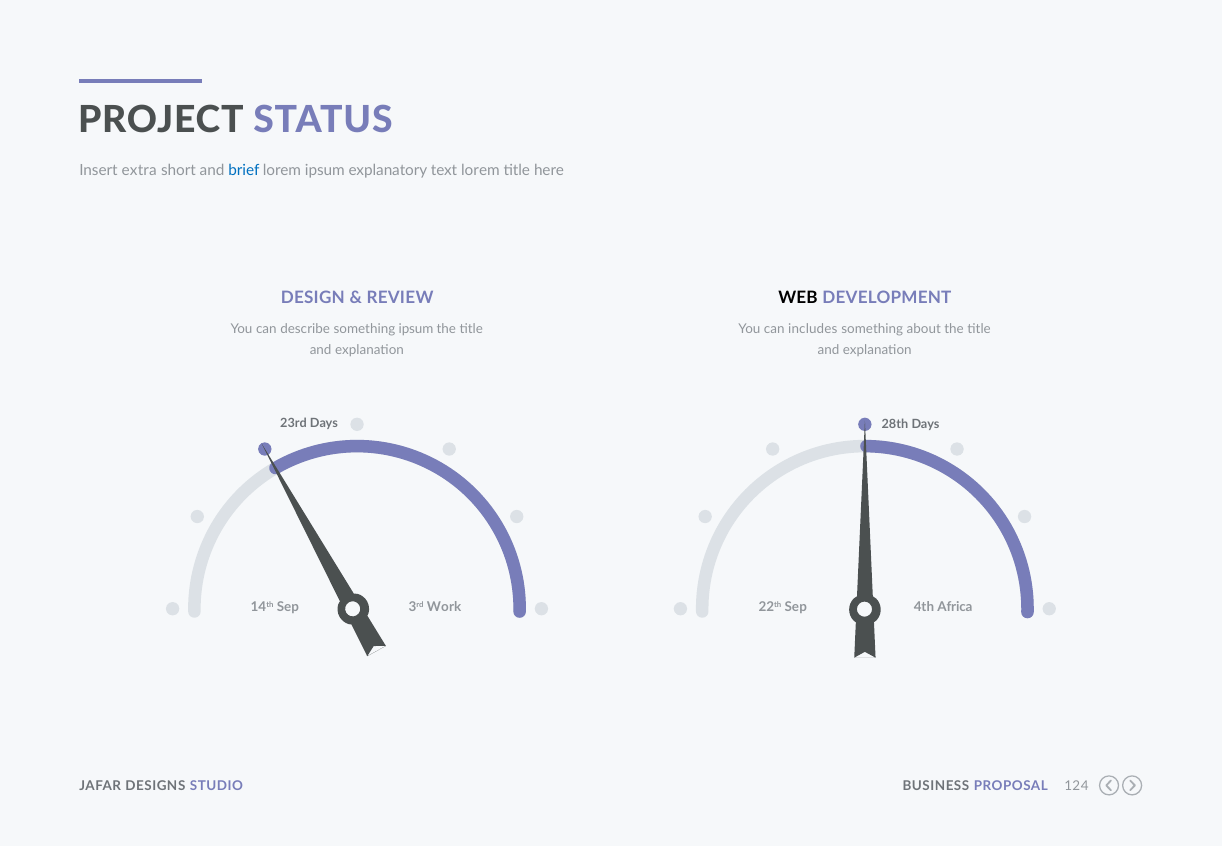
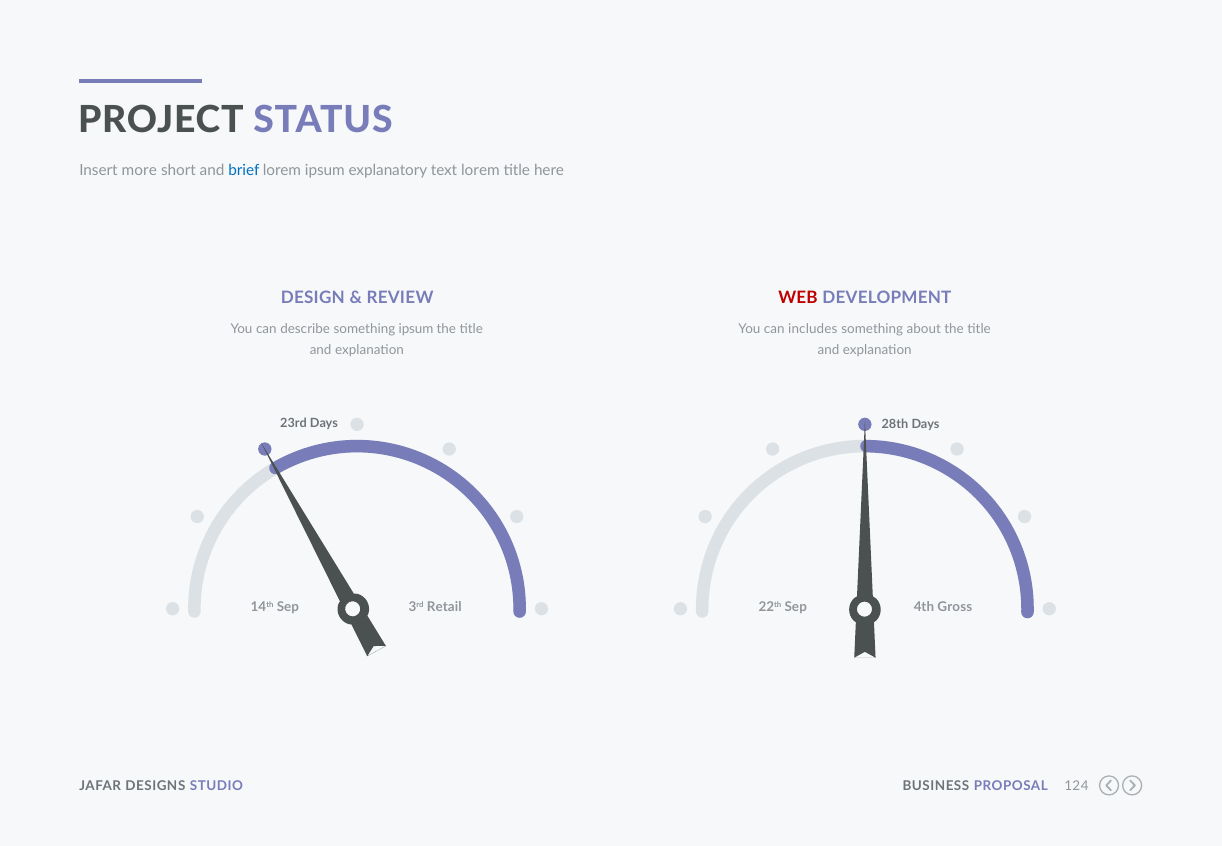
extra: extra -> more (139, 170)
WEB colour: black -> red (798, 298)
Work: Work -> Retail (444, 607)
Africa: Africa -> Gross (955, 607)
